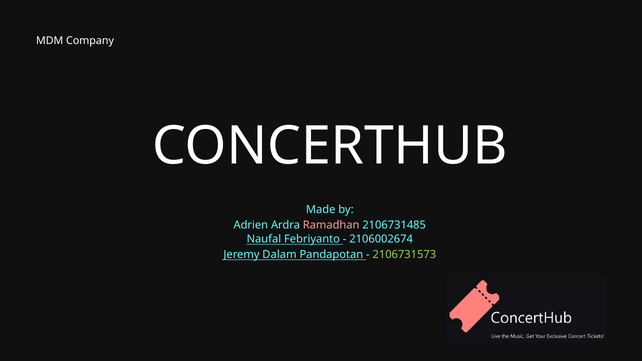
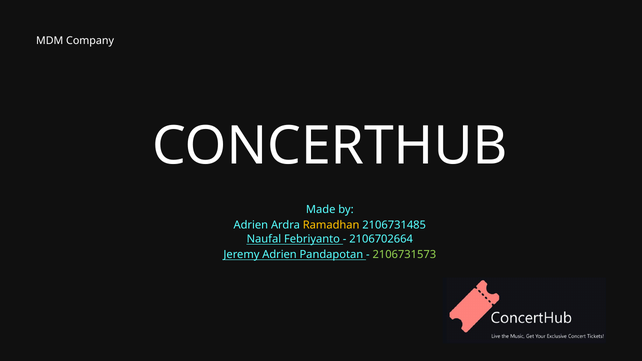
Ramadhan colour: pink -> yellow (331, 225)
2106002674: 2106002674 -> 2106702664 (381, 239)
Jeremy Dalam: Dalam -> Adrien (280, 255)
